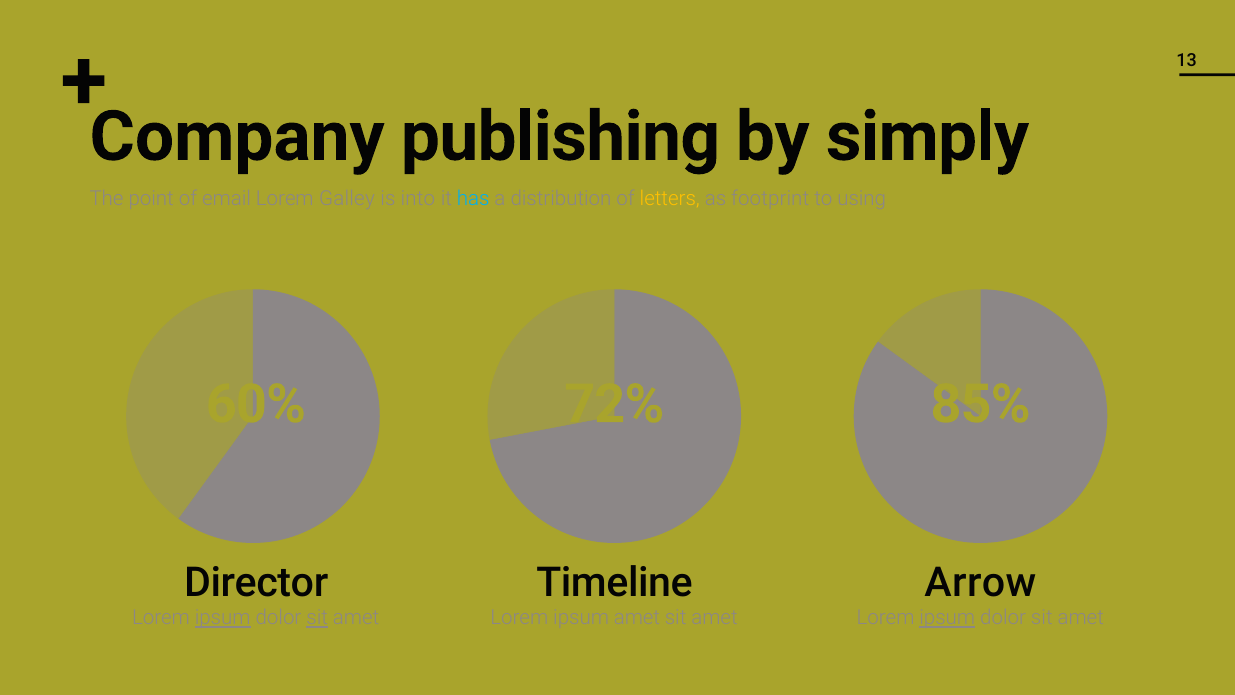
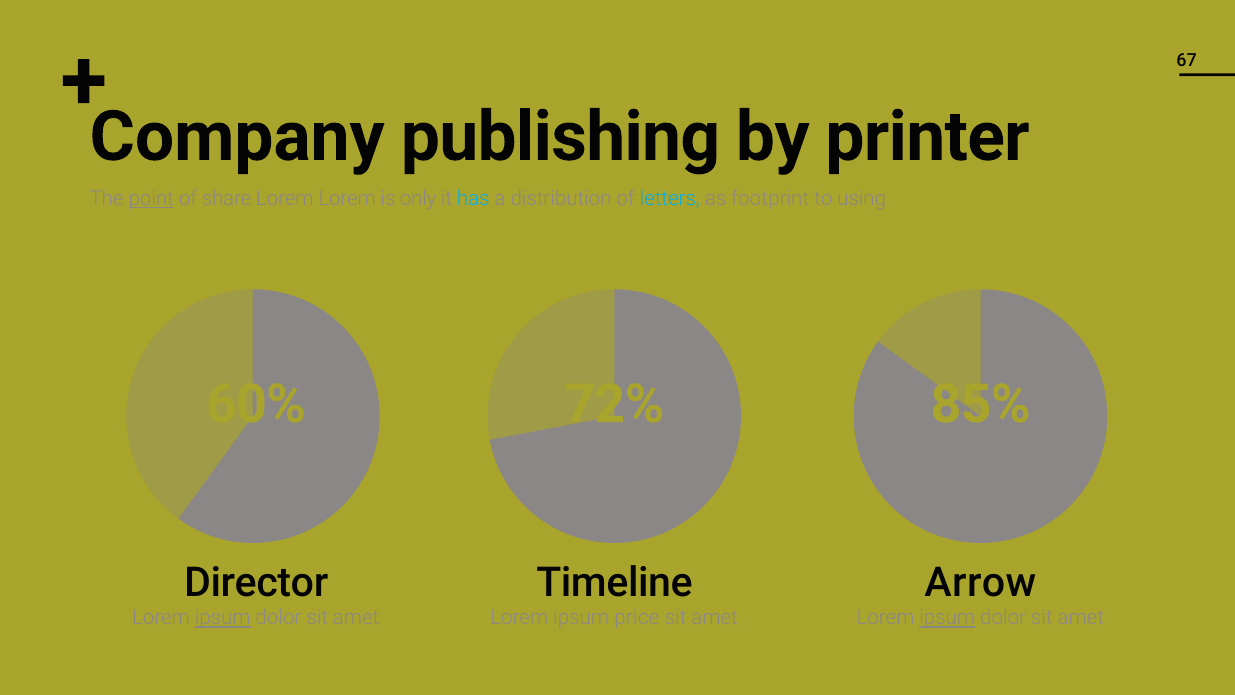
13: 13 -> 67 (1187, 61)
simply: simply -> printer (927, 137)
point underline: none -> present (151, 199)
email: email -> share (227, 199)
Lorem Galley: Galley -> Lorem (347, 199)
into: into -> only (418, 199)
letters colour: yellow -> light blue (670, 199)
sit underline: present -> none (317, 618)
ipsum amet: amet -> price (637, 618)
